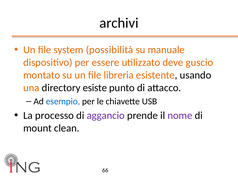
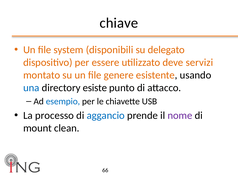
archivi: archivi -> chiave (119, 23)
possibilità: possibilità -> disponibili (110, 50)
manuale: manuale -> delegato (166, 50)
guscio: guscio -> servizi (199, 63)
libreria: libreria -> genere (119, 75)
una colour: orange -> blue (31, 88)
aggancio colour: purple -> blue (106, 116)
